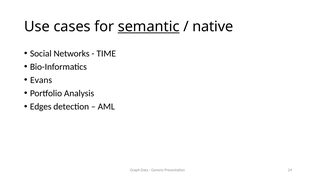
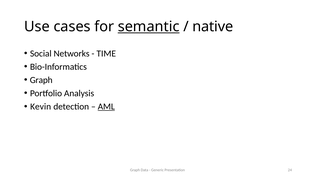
Evans: Evans -> Graph (41, 80)
Edges: Edges -> Kevin (41, 106)
AML underline: none -> present (106, 106)
